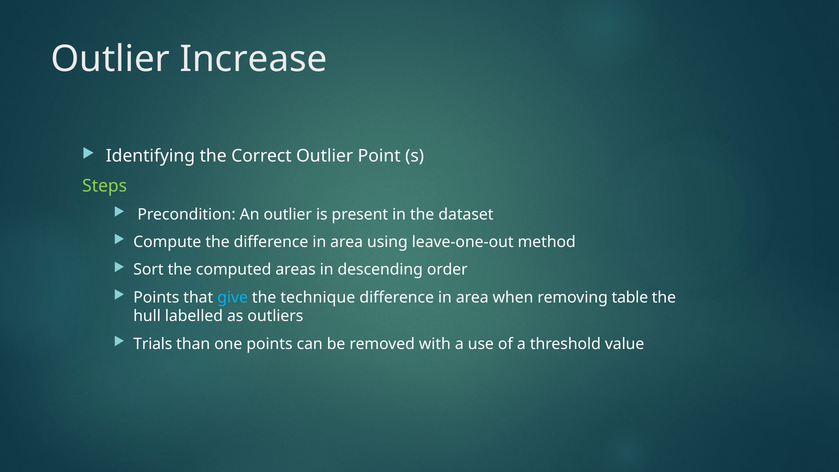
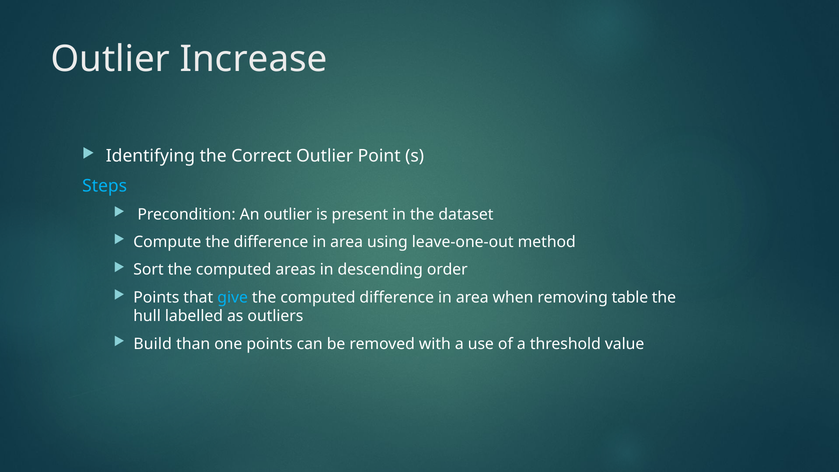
Steps colour: light green -> light blue (105, 186)
technique: technique -> computed (318, 297)
Trials: Trials -> Build (153, 344)
